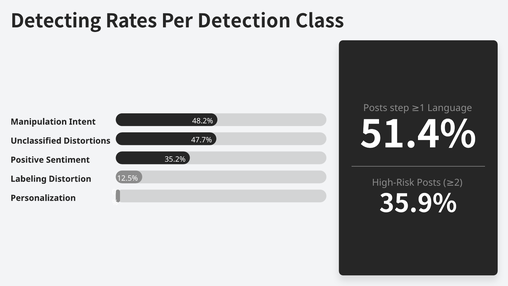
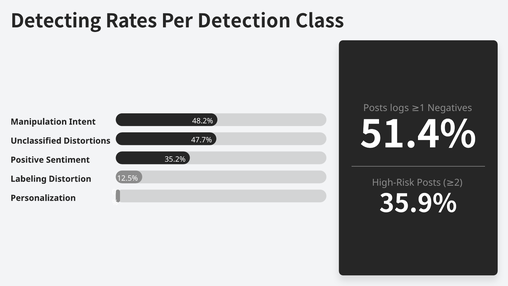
step: step -> logs (399, 108)
Language: Language -> Negatives (450, 108)
